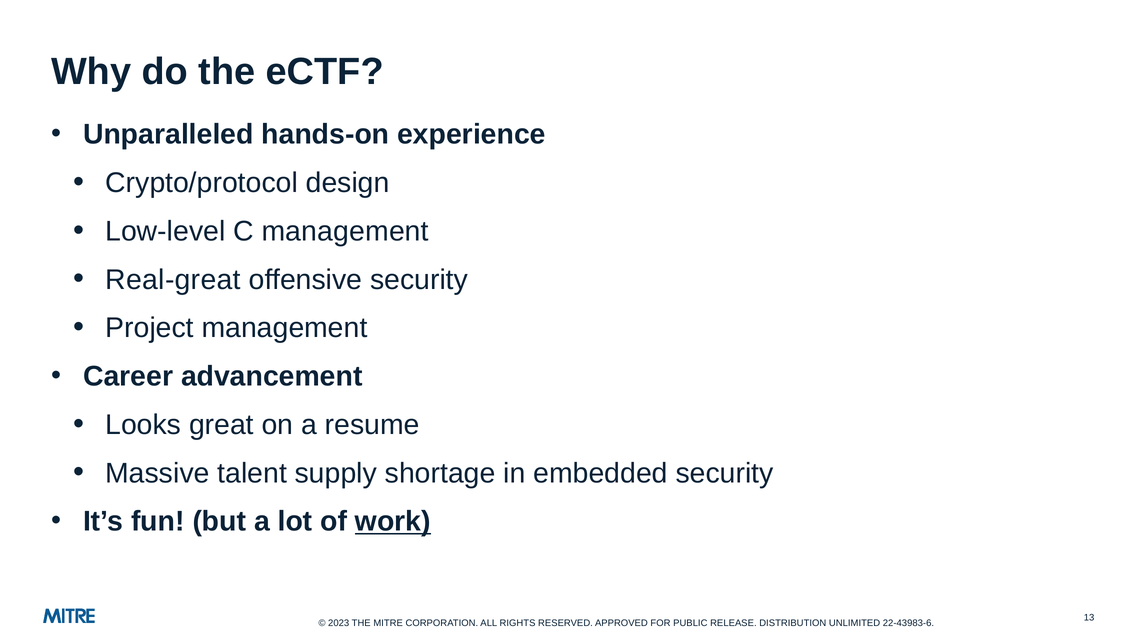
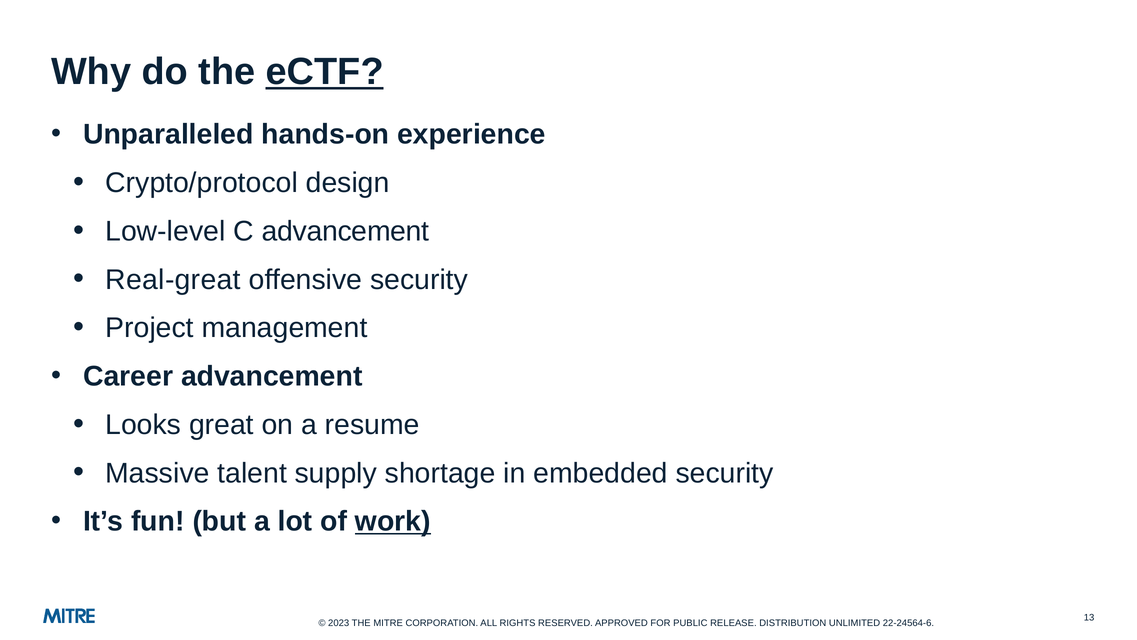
eCTF underline: none -> present (325, 72)
C management: management -> advancement (345, 231)
22-43983-6: 22-43983-6 -> 22-24564-6 (908, 623)
